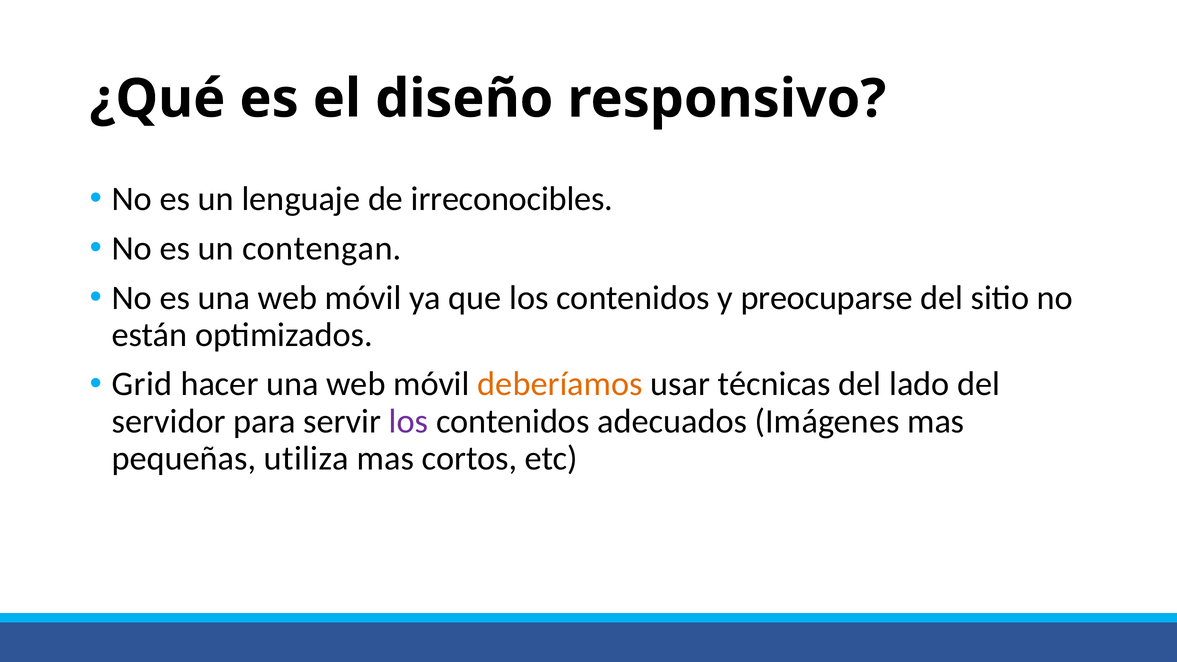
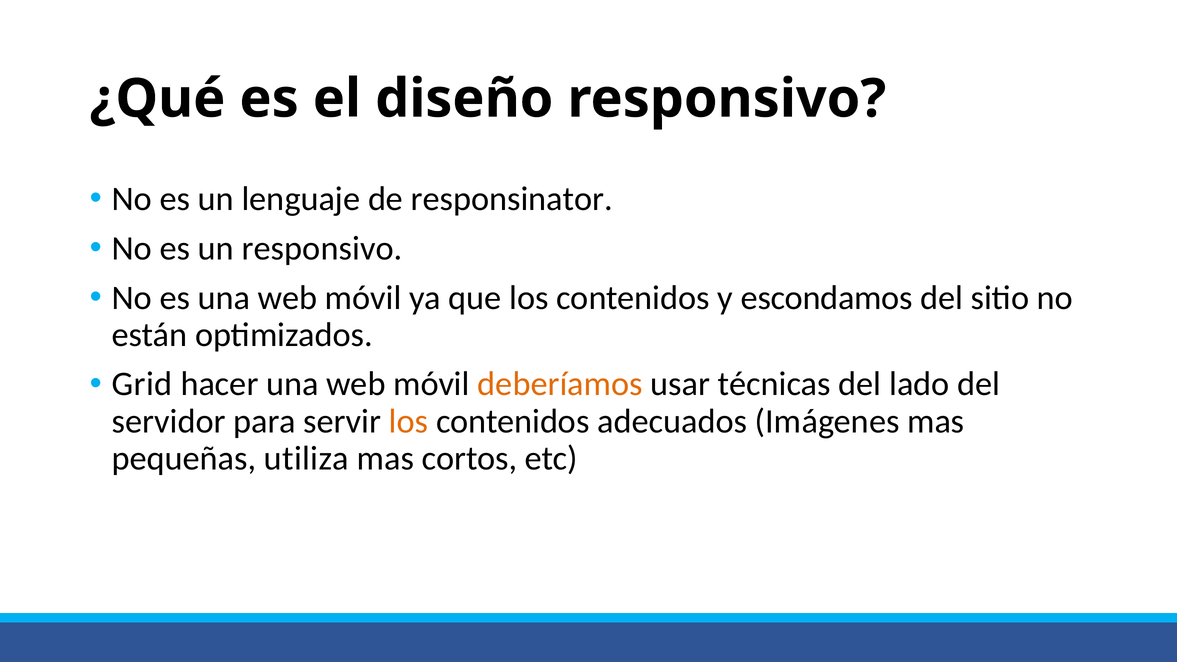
irreconocibles: irreconocibles -> responsinator (512, 199)
un contengan: contengan -> responsivo (322, 248)
preocuparse: preocuparse -> escondamos (827, 298)
los colour: purple -> orange (409, 421)
